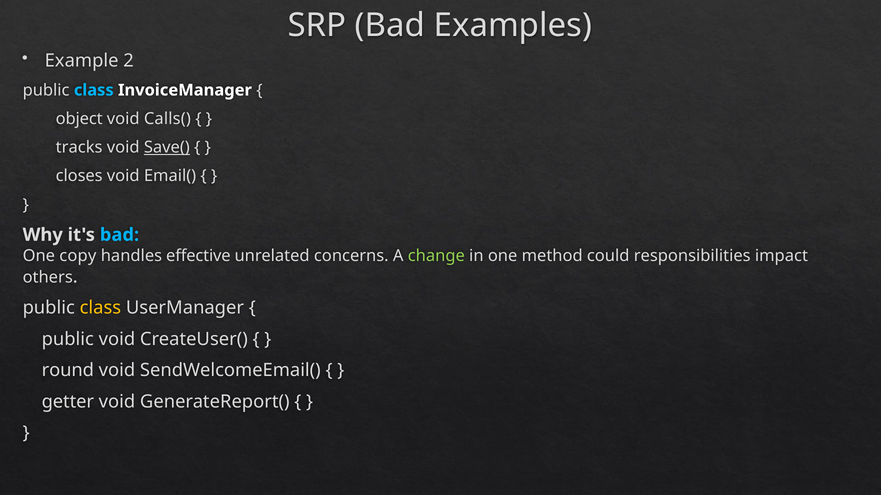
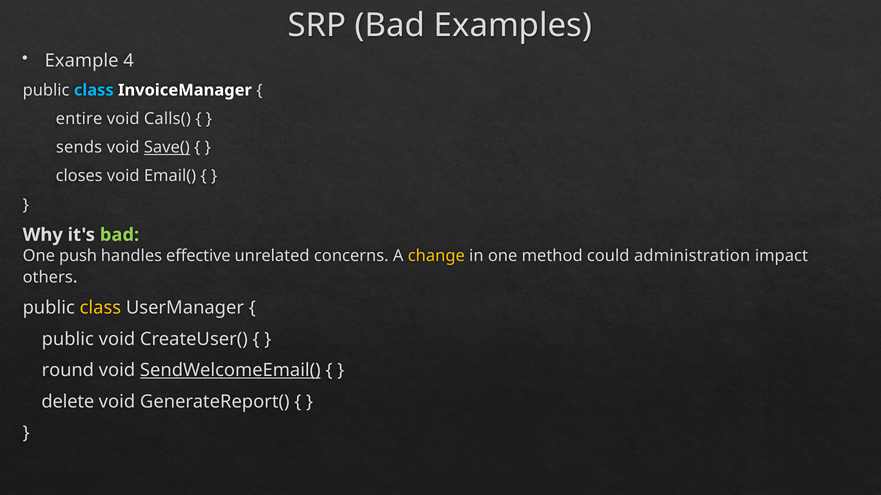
2: 2 -> 4 (129, 61)
object: object -> entire (79, 119)
tracks: tracks -> sends (79, 148)
bad colour: light blue -> light green (119, 235)
copy: copy -> push (78, 256)
change colour: light green -> yellow (436, 256)
responsibilities: responsibilities -> administration (692, 256)
SendWelcomeEmail( underline: none -> present (230, 371)
getter: getter -> delete (68, 402)
